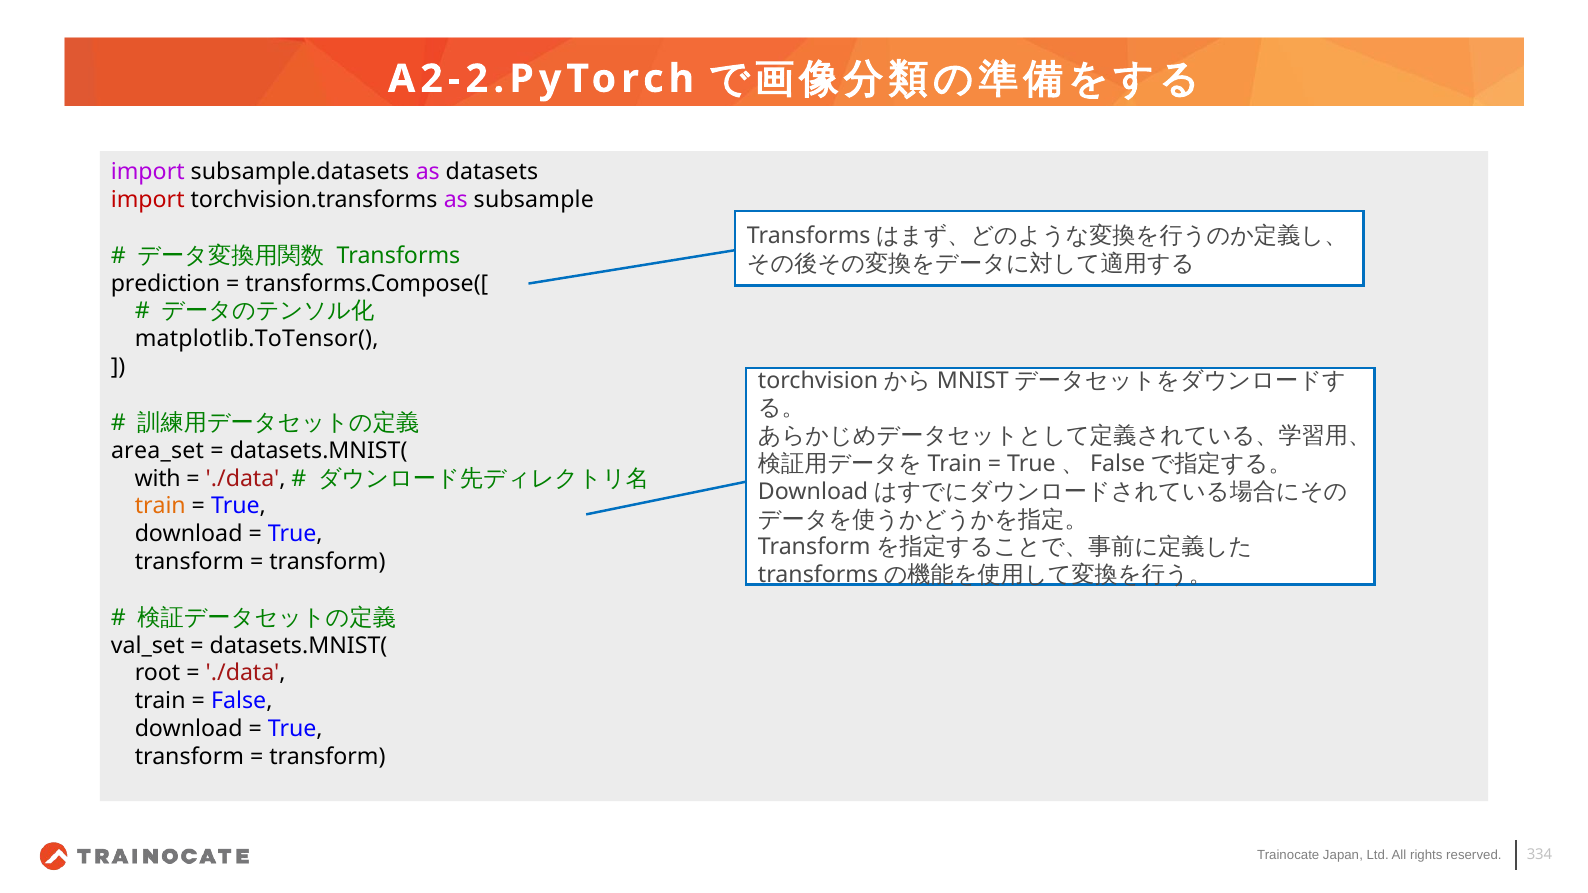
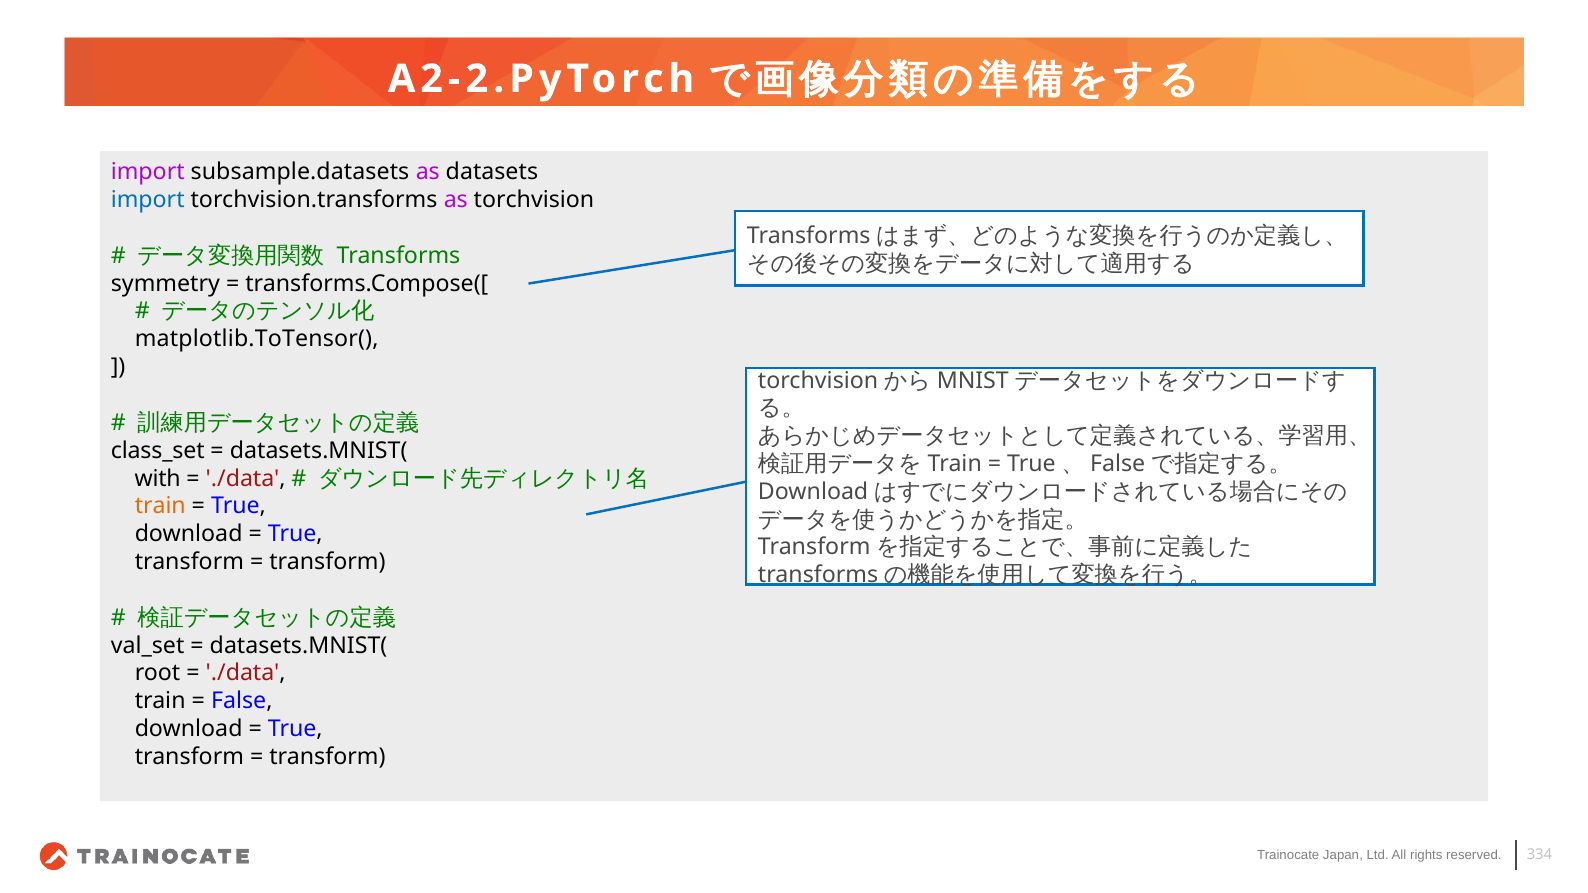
import colour: red -> blue (148, 200)
subsample: subsample -> torchvision (534, 200)
prediction: prediction -> symmetry (165, 284)
area_set: area_set -> class_set (158, 451)
